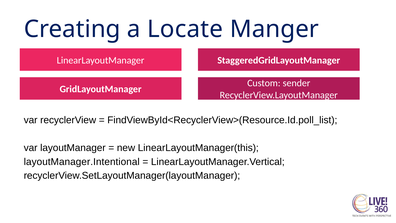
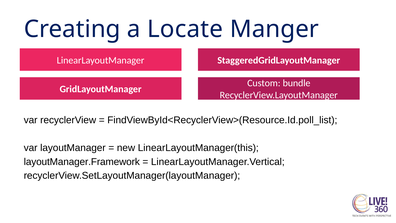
sender: sender -> bundle (297, 83)
layoutManager.Intentional: layoutManager.Intentional -> layoutManager.Framework (82, 162)
